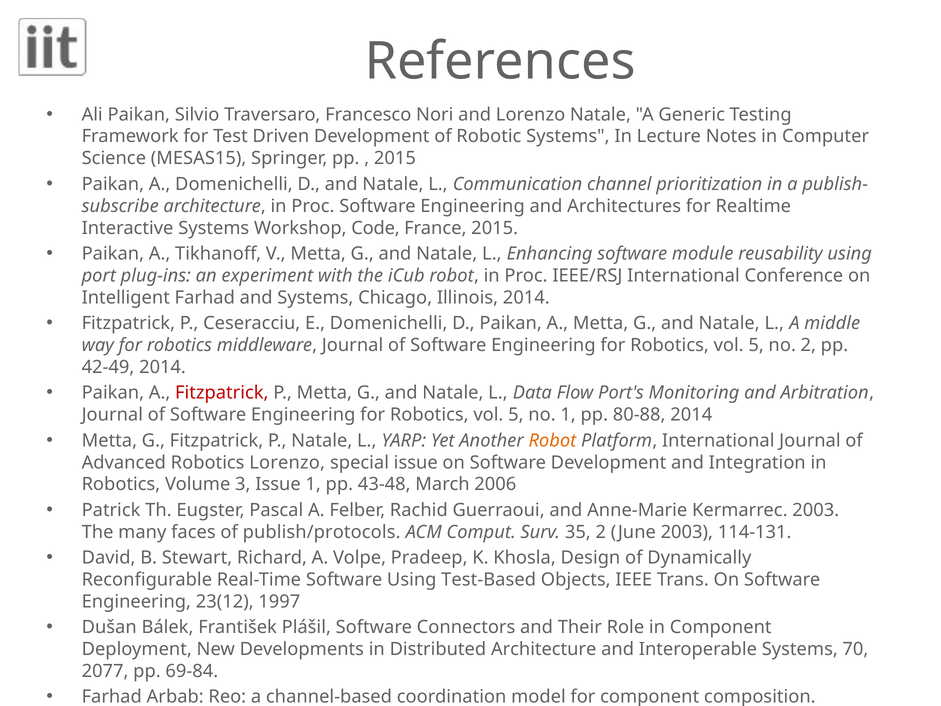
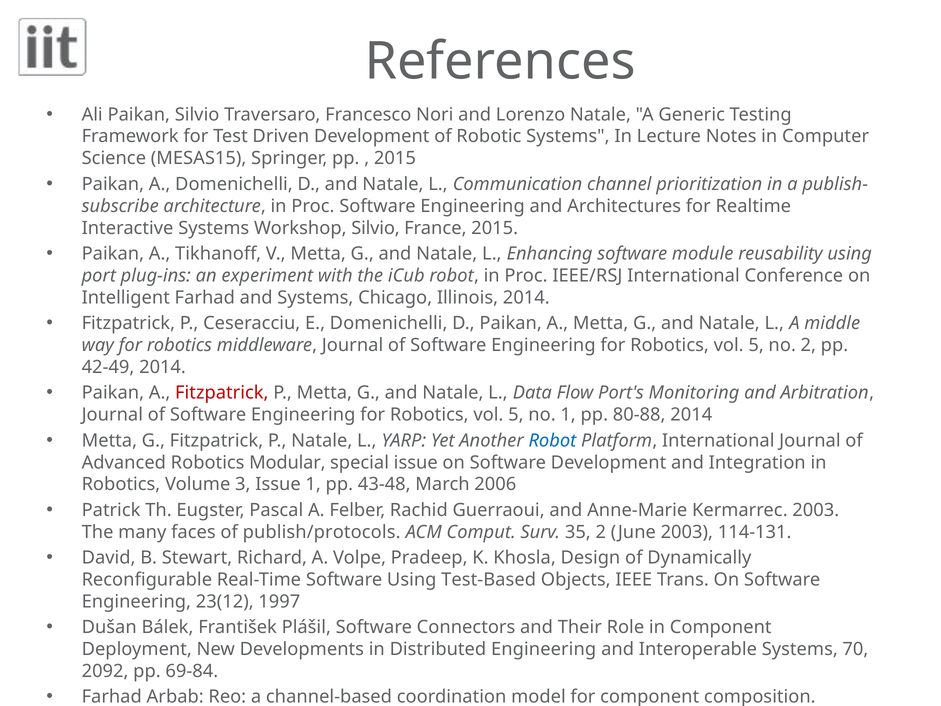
Workshop Code: Code -> Silvio (375, 228)
Robot colour: orange -> blue (552, 440)
Robotics Lorenzo: Lorenzo -> Modular (287, 462)
Distributed Architecture: Architecture -> Engineering (544, 649)
2077: 2077 -> 2092 (105, 671)
